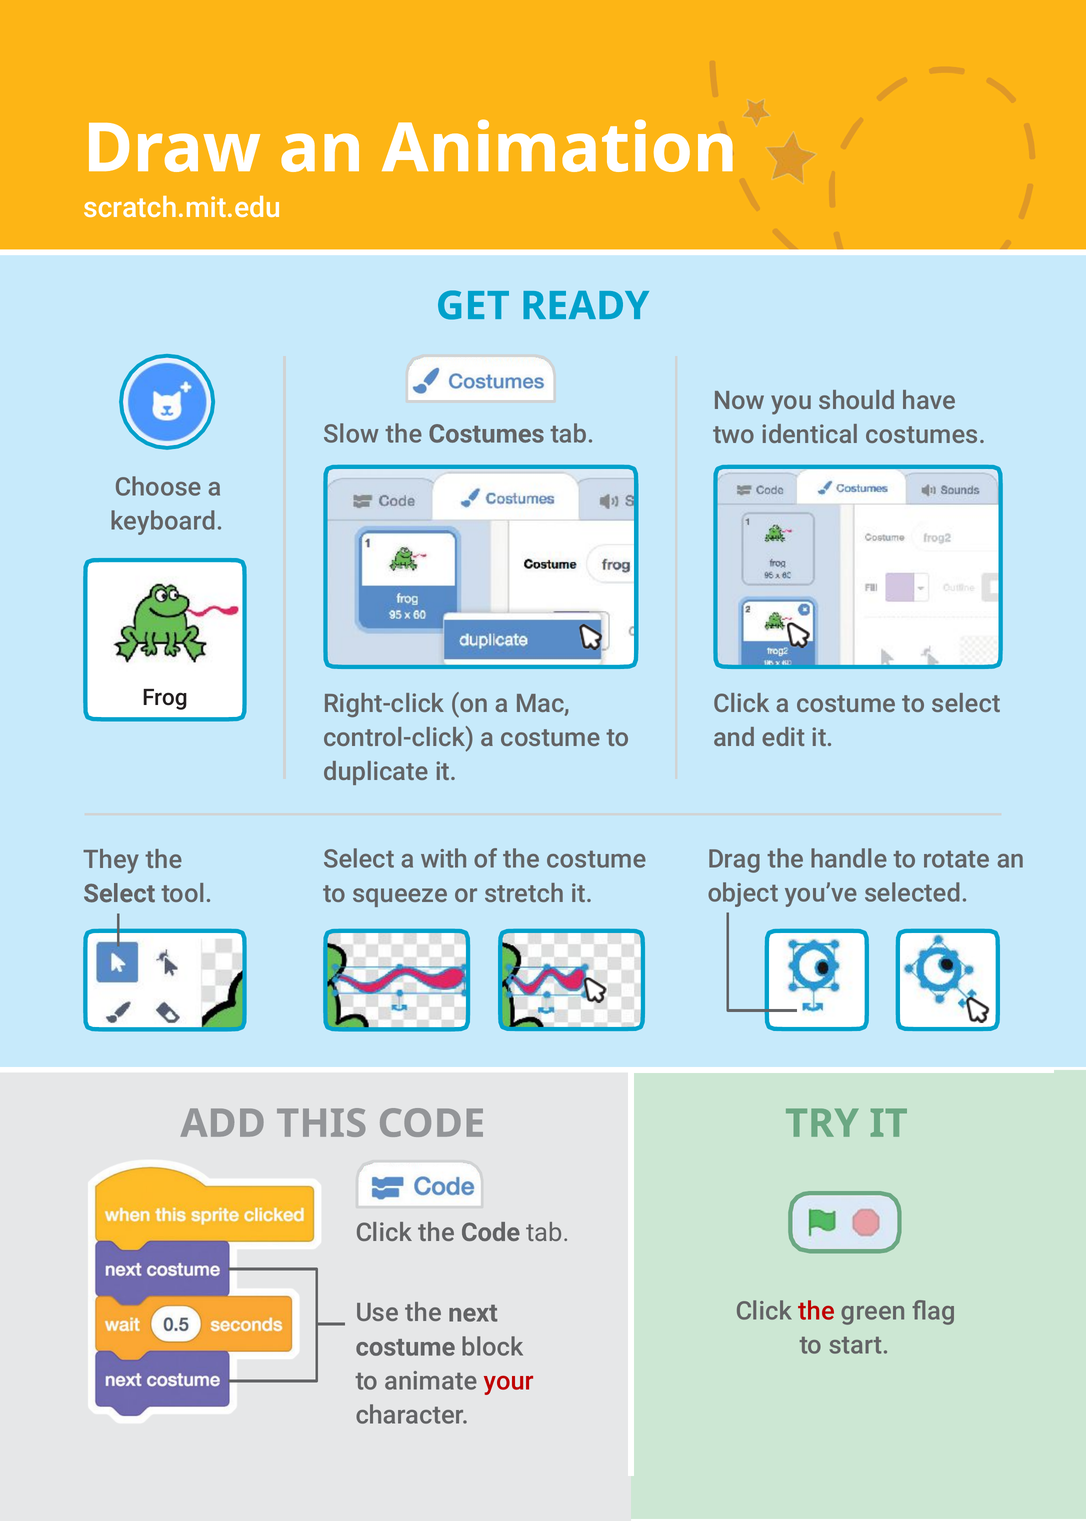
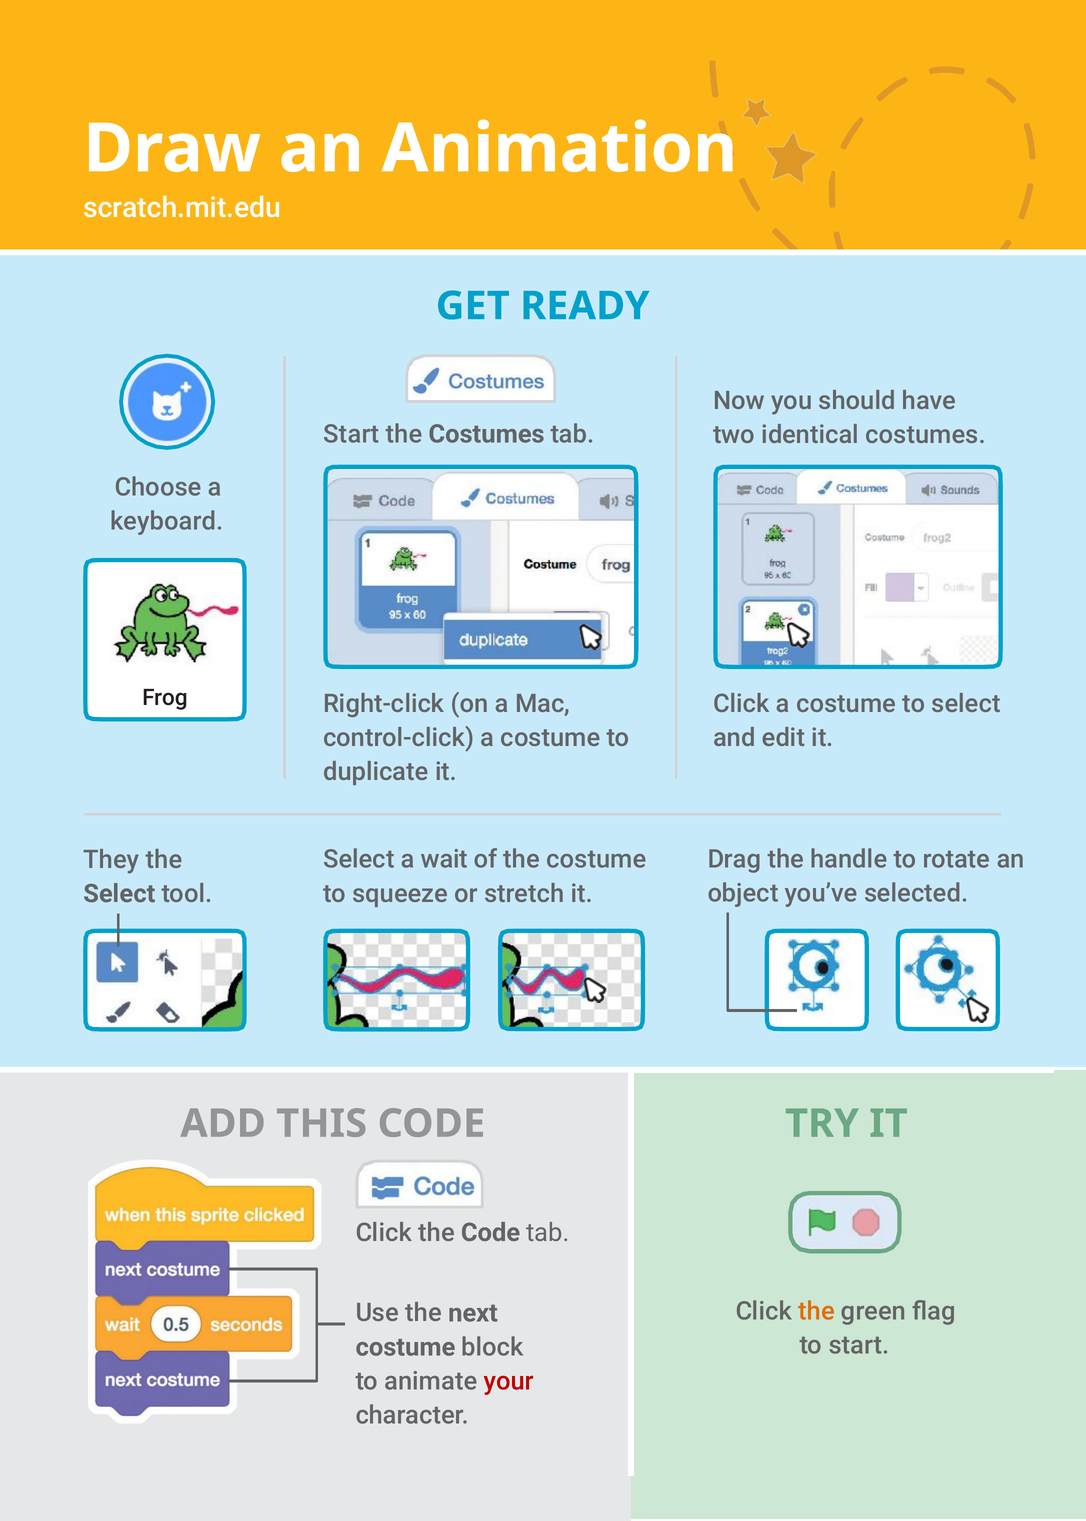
Slow: Slow -> Start (351, 434)
with: with -> wait (444, 859)
the colour: red -> orange (817, 1311)
